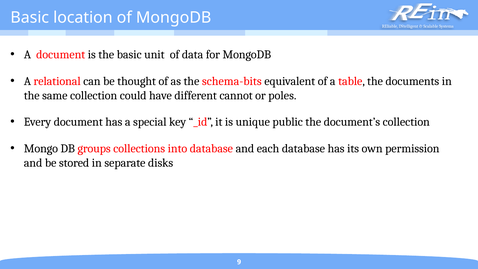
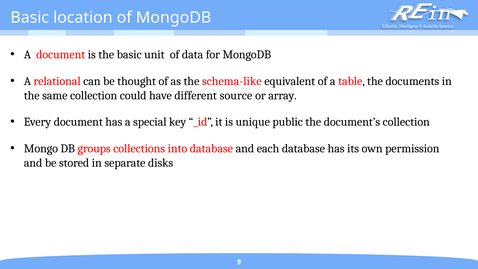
schema-bits: schema-bits -> schema-like (232, 81)
cannot: cannot -> source (236, 95)
poles: poles -> array (282, 95)
